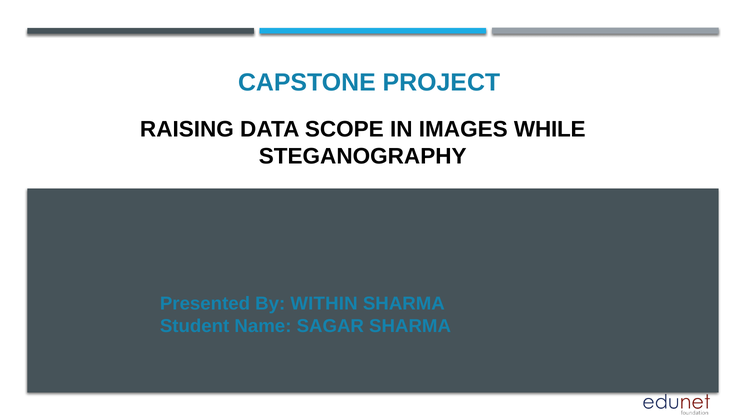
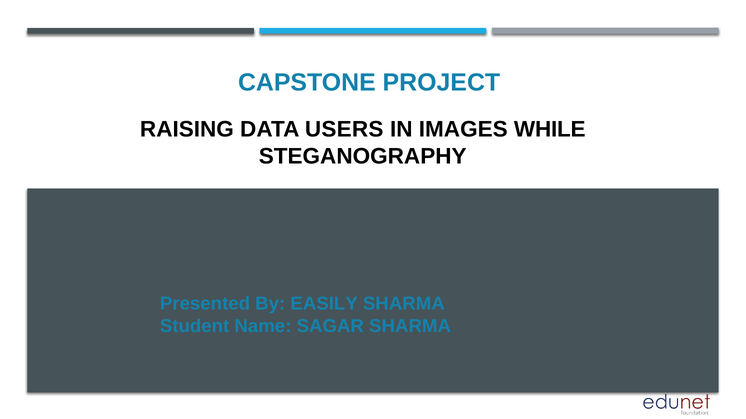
SCOPE: SCOPE -> USERS (344, 129)
WITHIN: WITHIN -> EASILY (324, 304)
